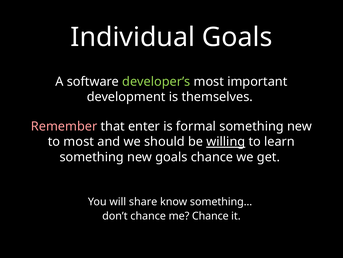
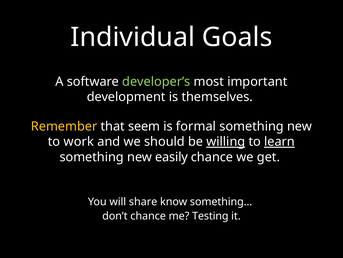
Remember colour: pink -> yellow (64, 126)
enter: enter -> seem (144, 126)
to most: most -> work (79, 141)
learn underline: none -> present (279, 141)
new goals: goals -> easily (171, 157)
me Chance: Chance -> Testing (210, 215)
